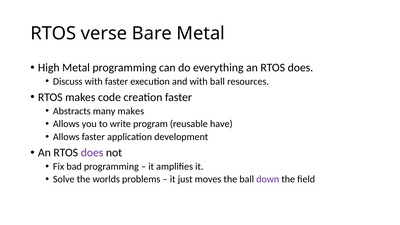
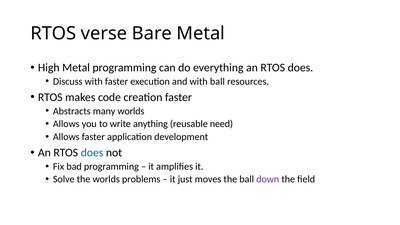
many makes: makes -> worlds (131, 111)
program: program -> anything (150, 124)
have: have -> need (221, 124)
does colour: purple -> blue (92, 153)
